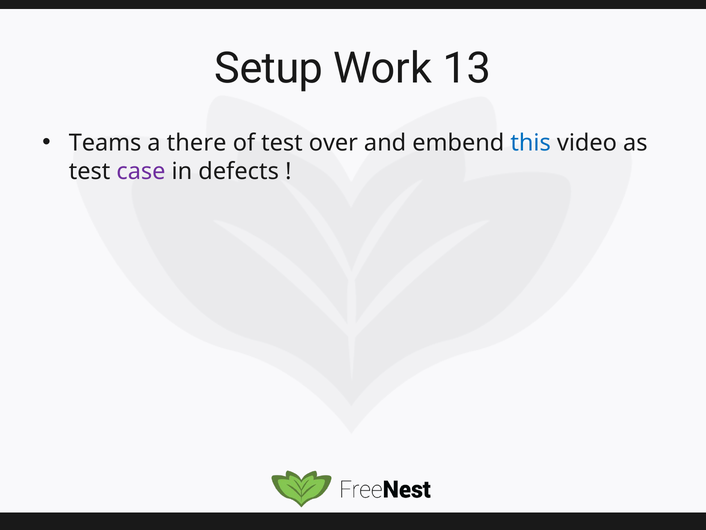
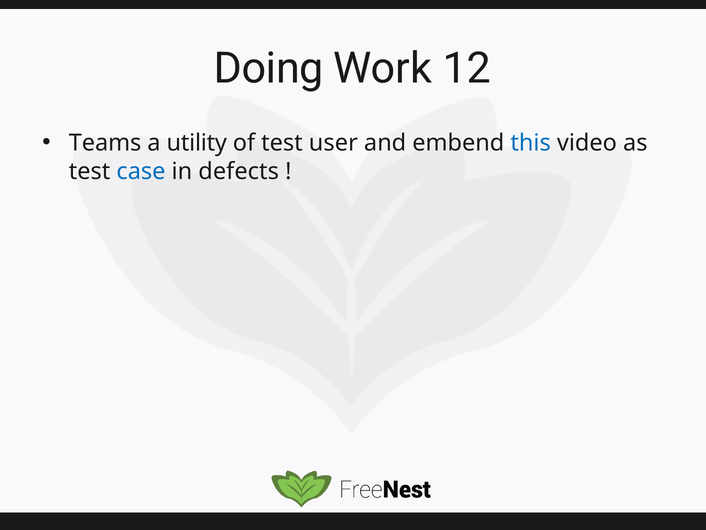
Setup: Setup -> Doing (269, 68)
13: 13 -> 12 (467, 68)
there: there -> utility (197, 143)
over: over -> user (333, 143)
case colour: purple -> blue (141, 171)
